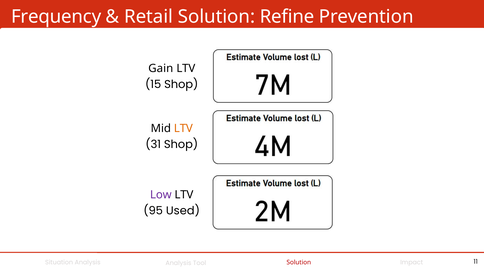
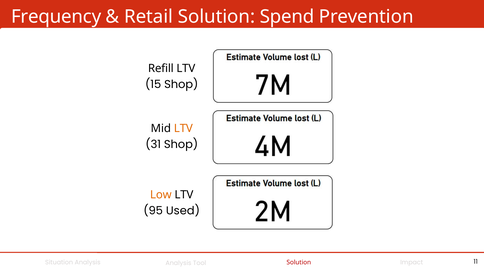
Refine: Refine -> Spend (287, 17)
Gain: Gain -> Refill (161, 69)
Low colour: purple -> orange (161, 195)
